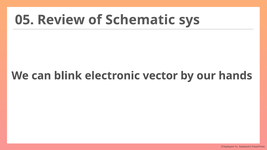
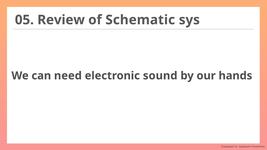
blink: blink -> need (68, 76)
vector: vector -> sound (160, 76)
